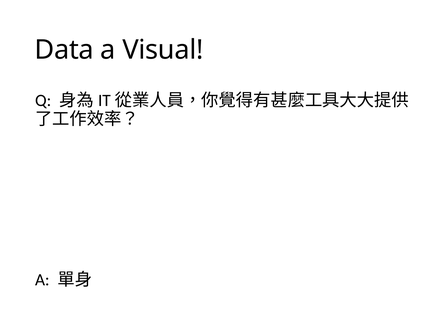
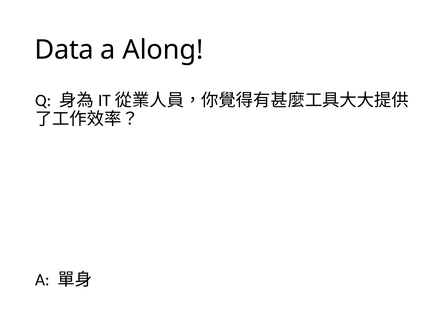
Visual: Visual -> Along (163, 50)
